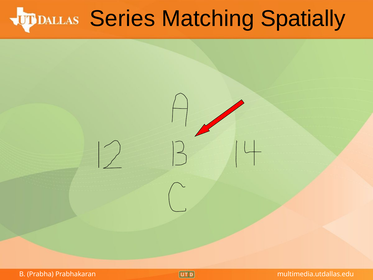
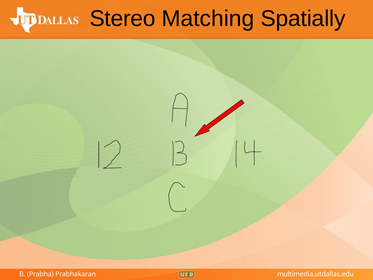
Series: Series -> Stereo (123, 19)
